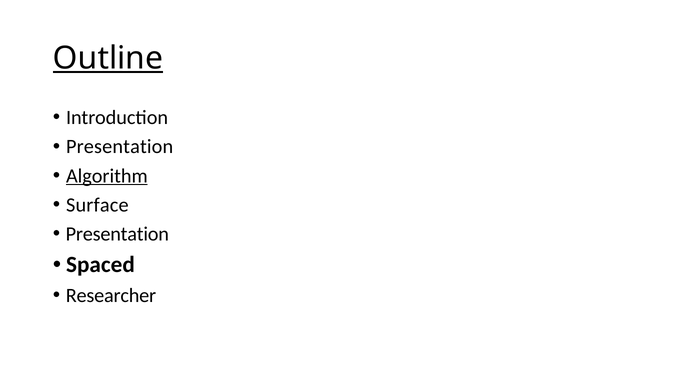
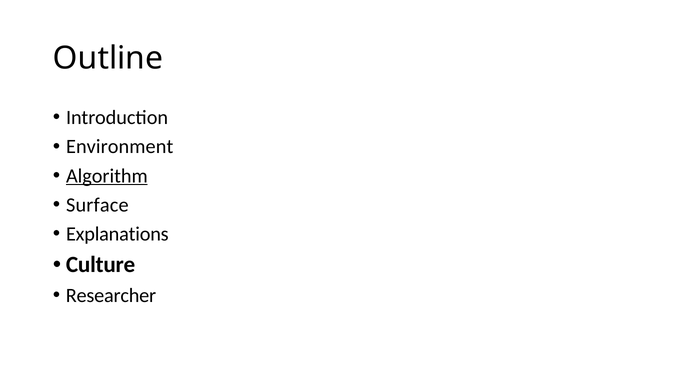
Outline underline: present -> none (108, 58)
Presentation: Presentation -> Environment (120, 147)
Presentation: Presentation -> Explanations (117, 234)
Spaced: Spaced -> Culture (101, 265)
